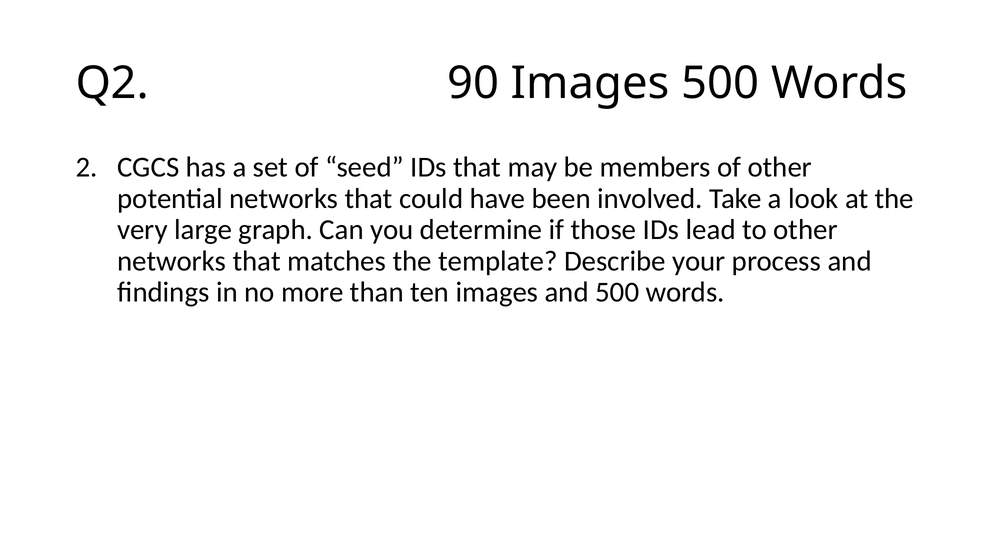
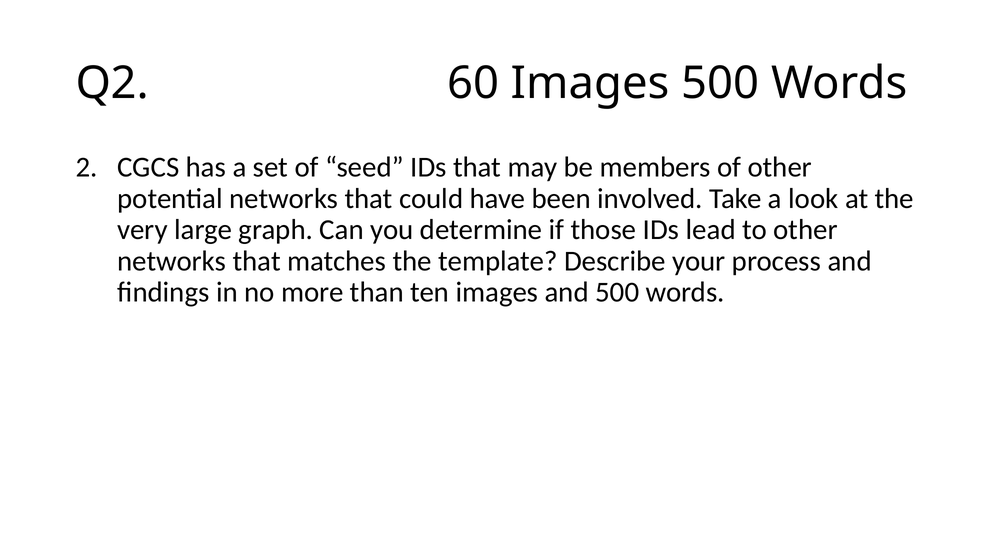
90: 90 -> 60 (473, 83)
